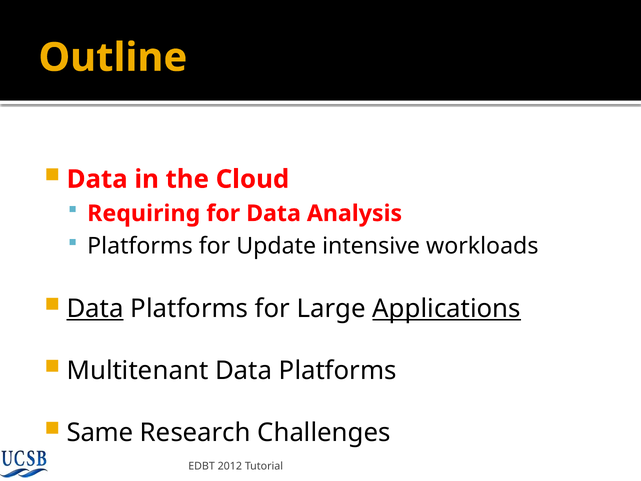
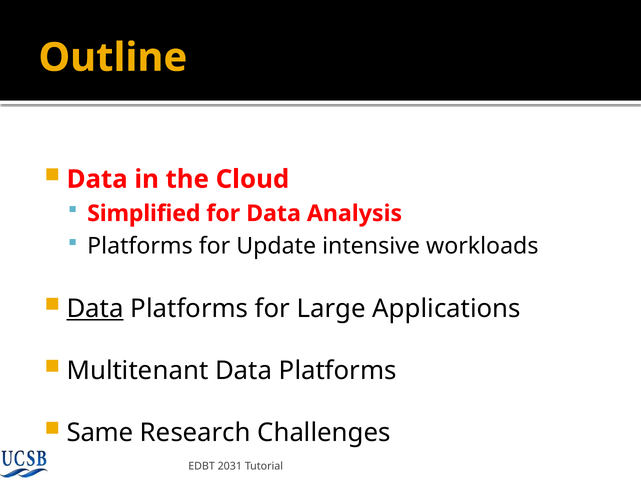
Requiring: Requiring -> Simplified (144, 213)
Applications underline: present -> none (447, 308)
2012: 2012 -> 2031 (230, 466)
